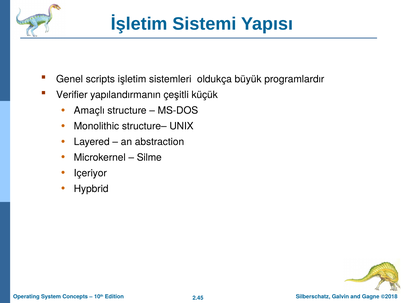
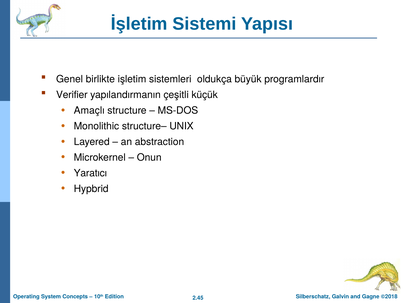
scripts: scripts -> birlikte (100, 79)
Silme: Silme -> Onun (149, 158)
Içeriyor: Içeriyor -> Yaratıcı (90, 173)
